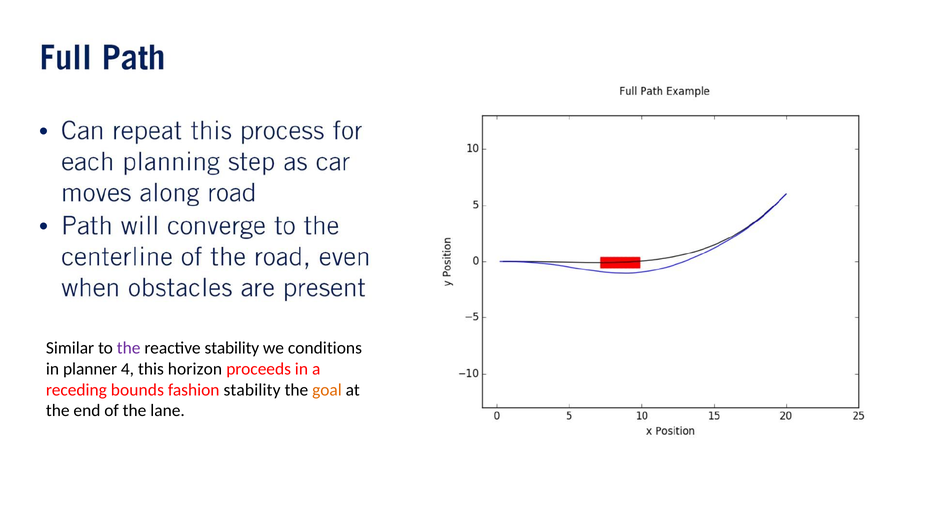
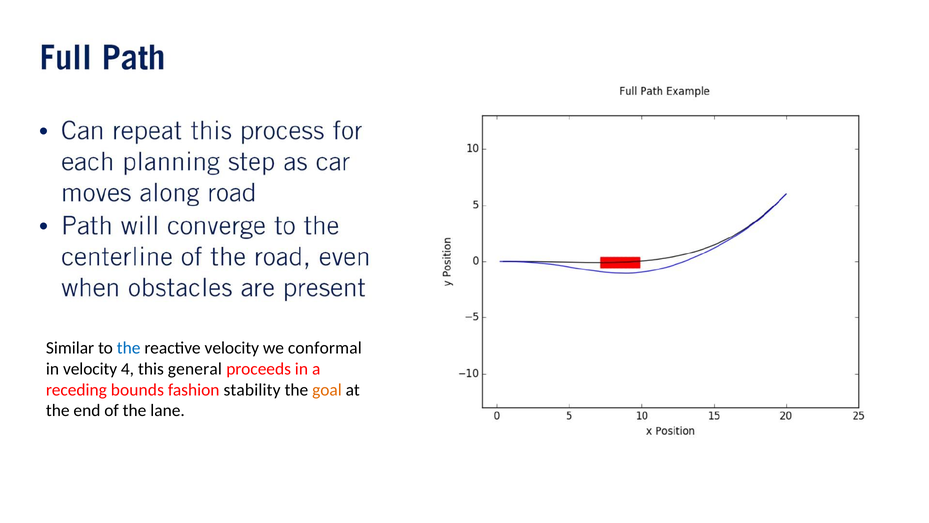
the colour: purple -> blue (129, 348)
reactive stability: stability -> velocity (232, 348)
conditions: conditions -> conformal (325, 348)
in planner: planner -> velocity (90, 369)
horizon: horizon -> general (195, 369)
